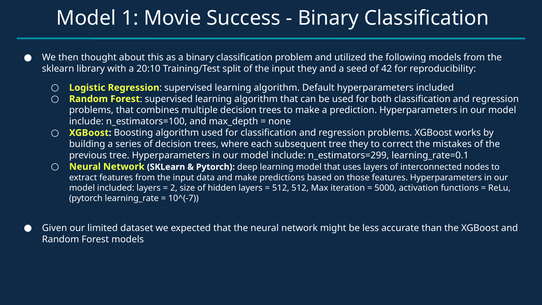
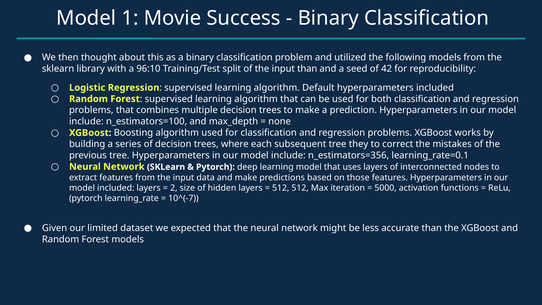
20:10: 20:10 -> 96:10 (148, 69)
input they: they -> than (307, 69)
n_estimators=299: n_estimators=299 -> n_estimators=356 (349, 155)
